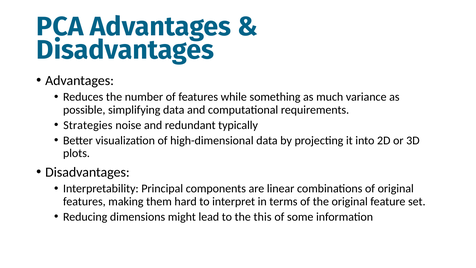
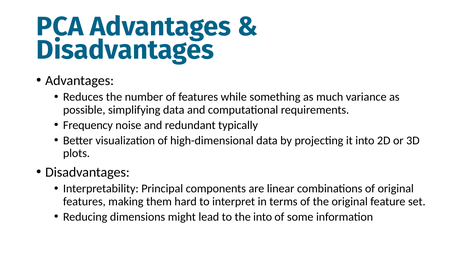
Strategies: Strategies -> Frequency (88, 125)
the this: this -> into (263, 217)
